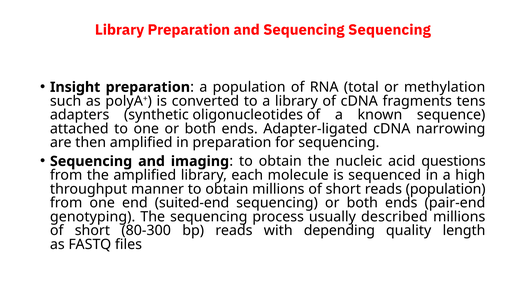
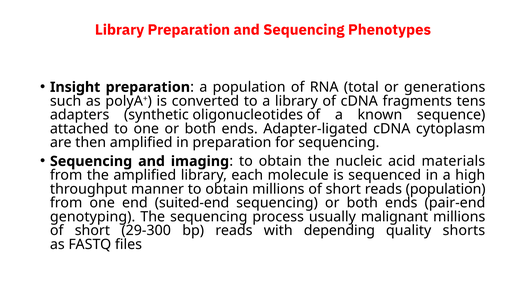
Sequencing Sequencing: Sequencing -> Phenotypes (389, 30)
methylation: methylation -> generations (445, 87)
narrowing: narrowing -> cytoplasm (451, 129)
questions: questions -> materials (453, 161)
described: described -> malignant (395, 217)
80-300: 80-300 -> 29-300 (146, 230)
length: length -> shorts (464, 230)
